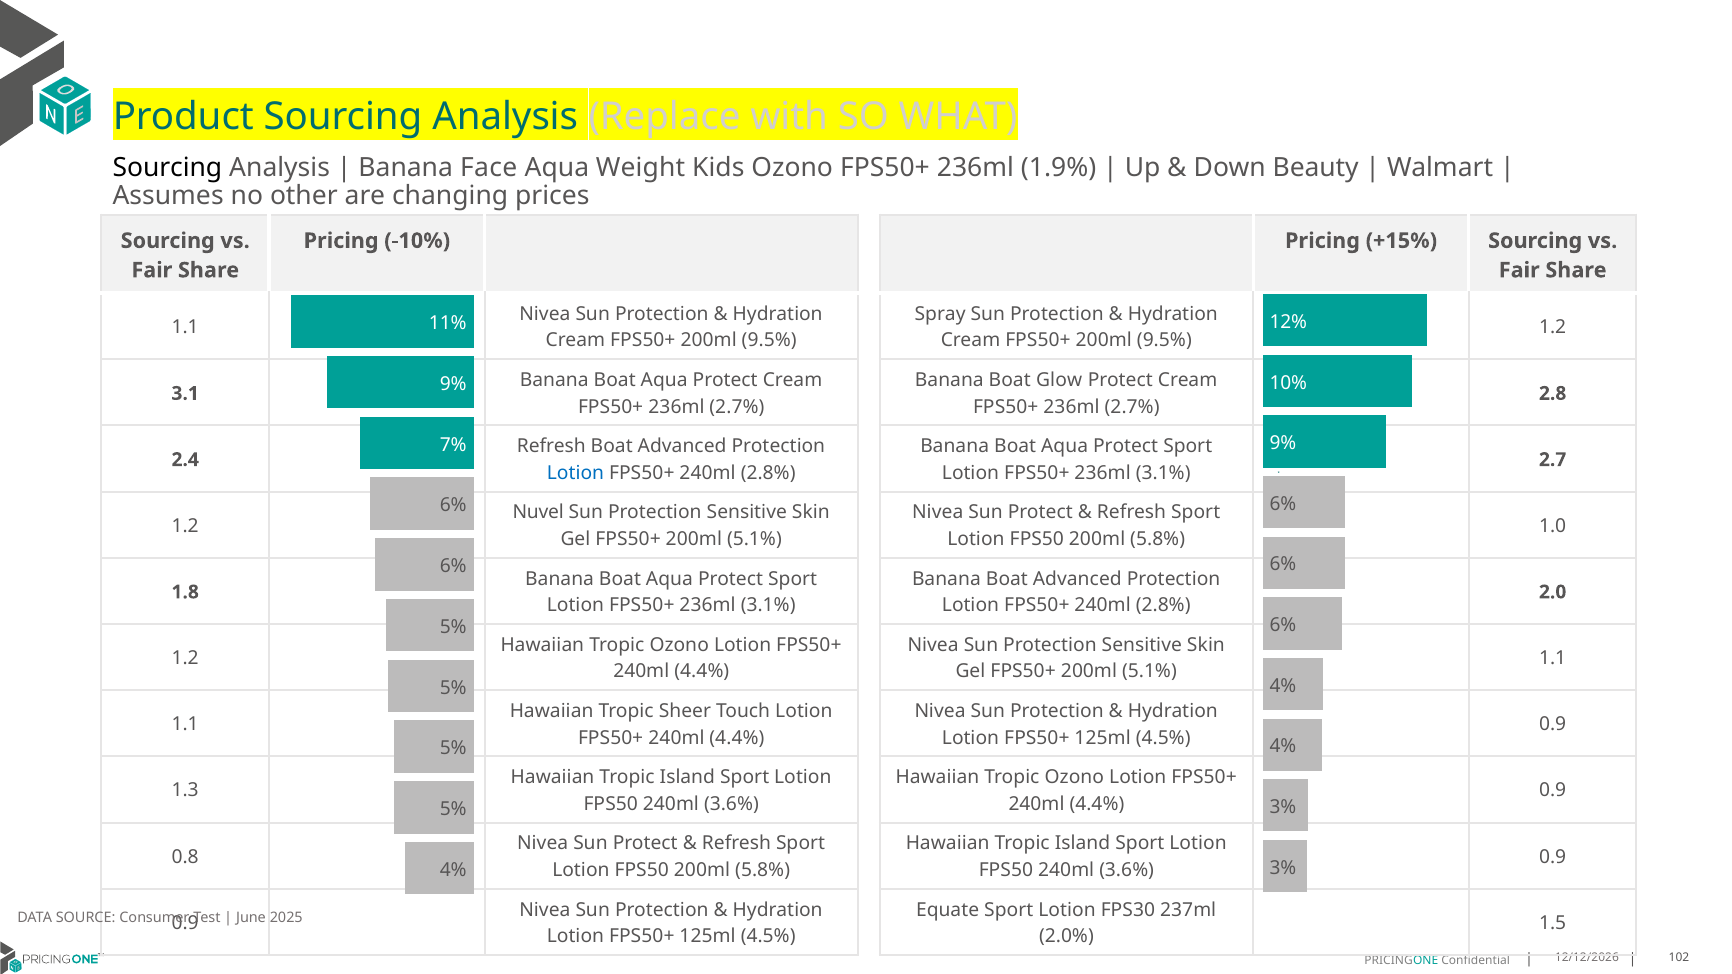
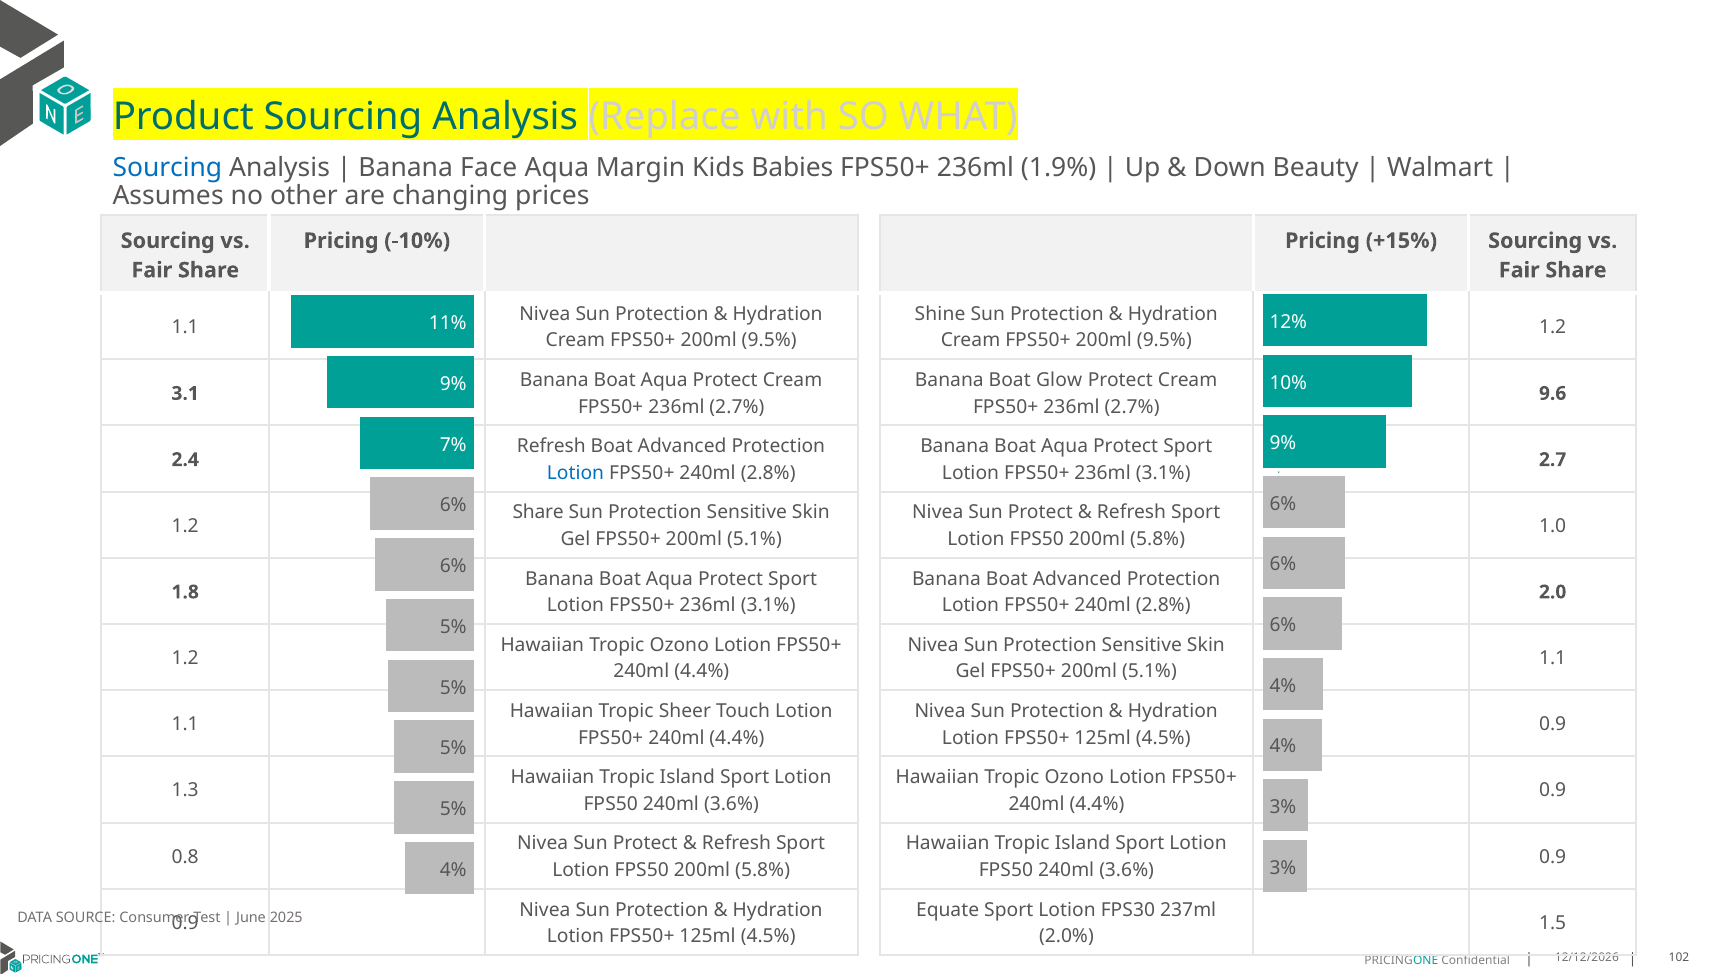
Sourcing colour: black -> blue (167, 168)
Weight: Weight -> Margin (641, 168)
Kids Ozono: Ozono -> Babies (792, 168)
Spray: Spray -> Shine (940, 314)
2.8: 2.8 -> 9.6 (1553, 394)
Nuvel: Nuvel -> Share (538, 513)
